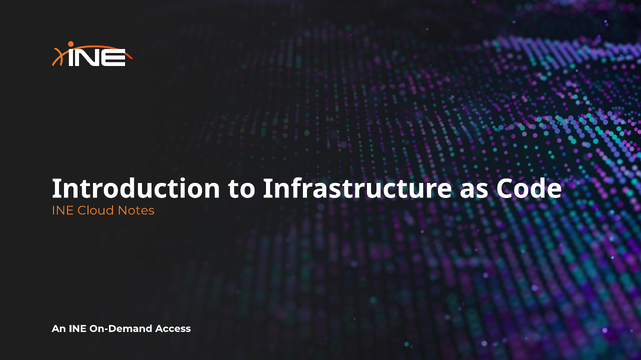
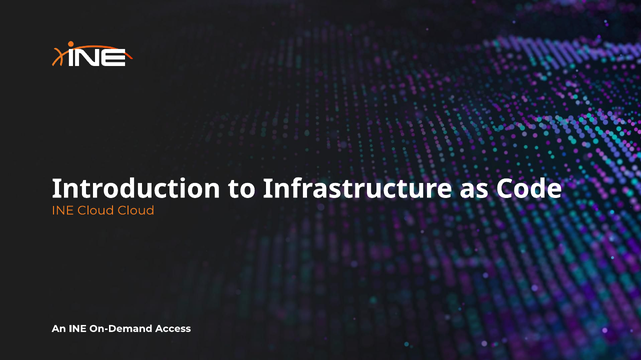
Cloud Notes: Notes -> Cloud (136, 211)
